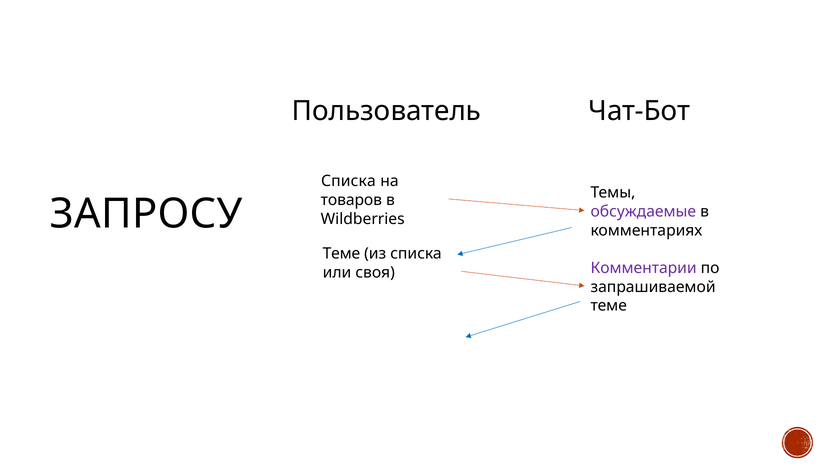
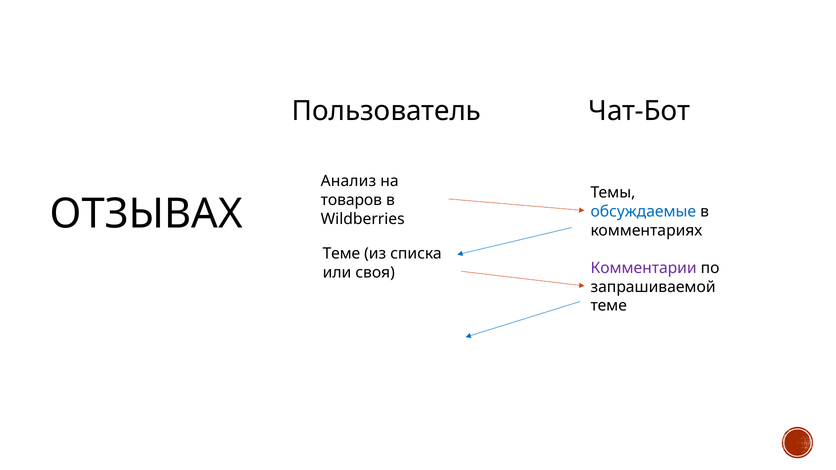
Списка: Списка -> Анализ (348, 181)
ЗАПРОСУ: ЗАПРОСУ -> ОТЗЫВАХ (146, 214)
обсуждаемые colour: purple -> blue (643, 212)
